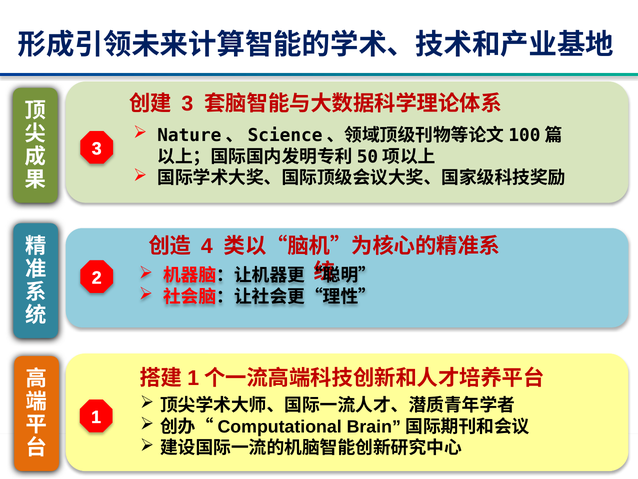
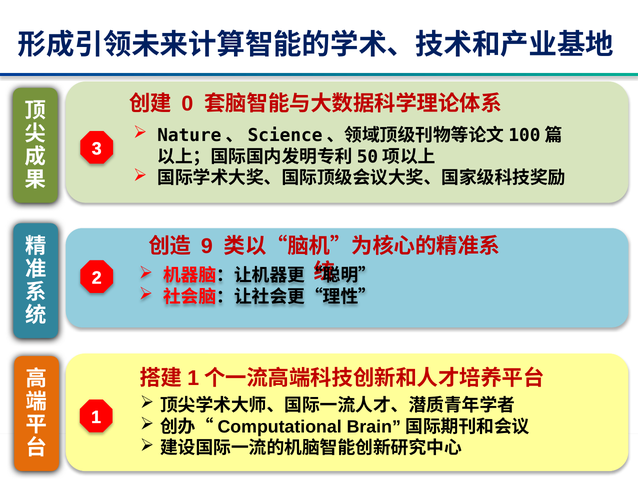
3: 3 -> 0 (187, 104)
4: 4 -> 9 (207, 246)
